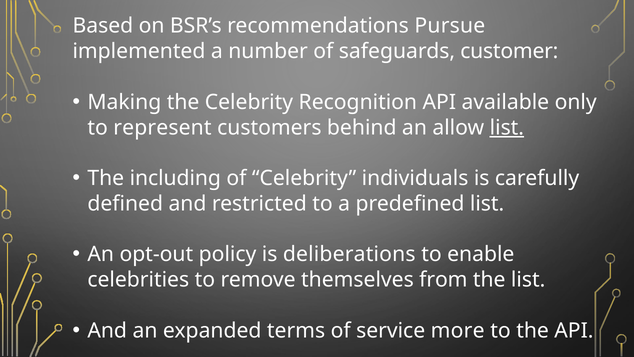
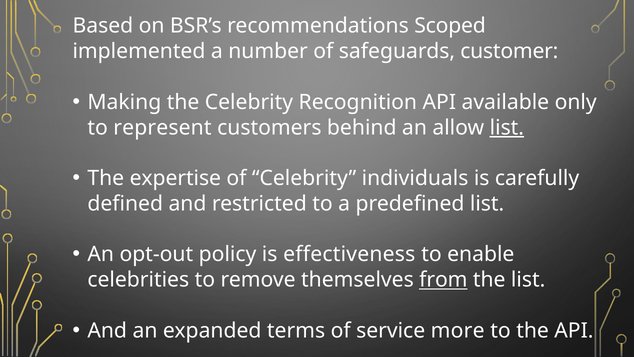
Pursue: Pursue -> Scoped (450, 26)
including: including -> expertise (175, 178)
deliberations: deliberations -> effectiveness (349, 254)
from underline: none -> present (443, 280)
